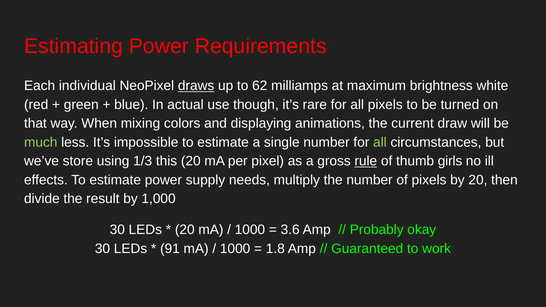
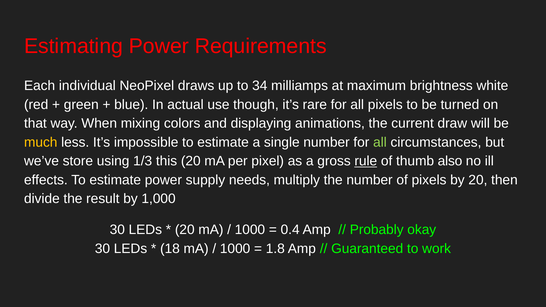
draws underline: present -> none (196, 86)
62: 62 -> 34 (260, 86)
much colour: light green -> yellow (41, 142)
girls: girls -> also (450, 161)
3.6: 3.6 -> 0.4 (290, 230)
91: 91 -> 18 (170, 249)
